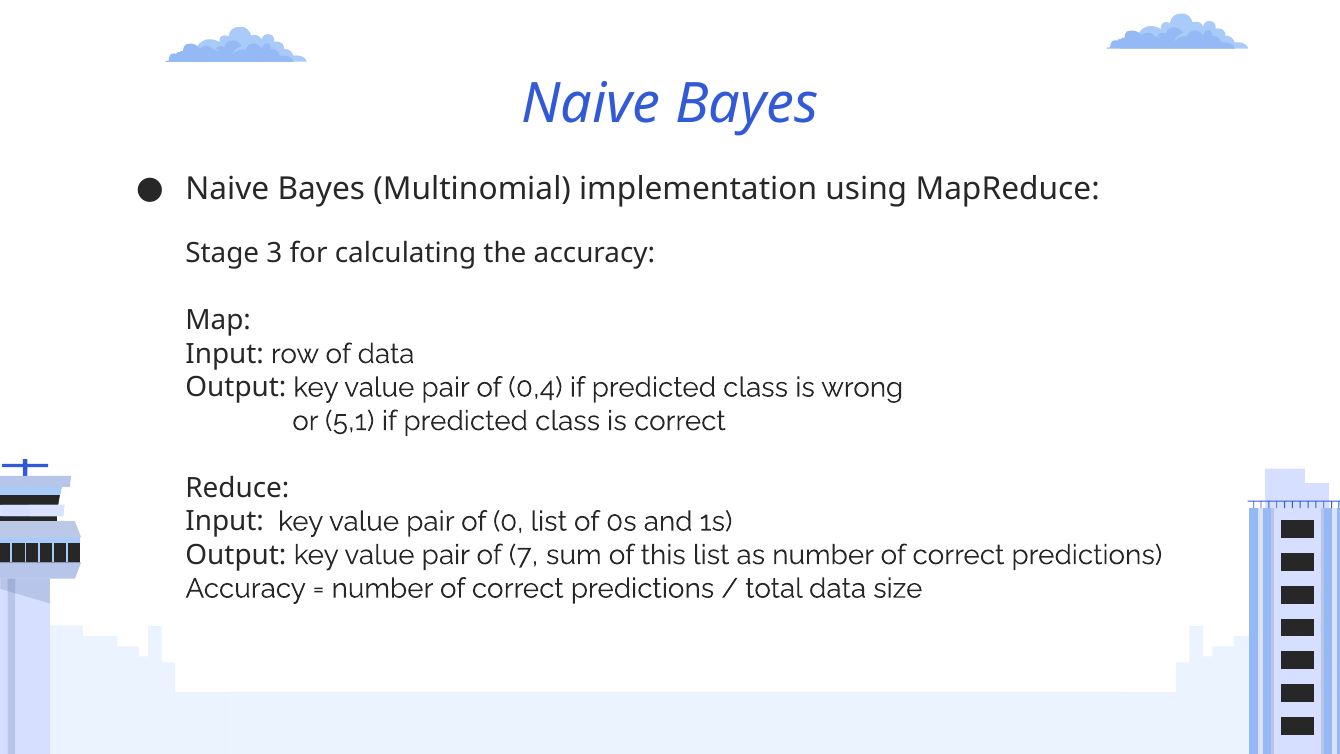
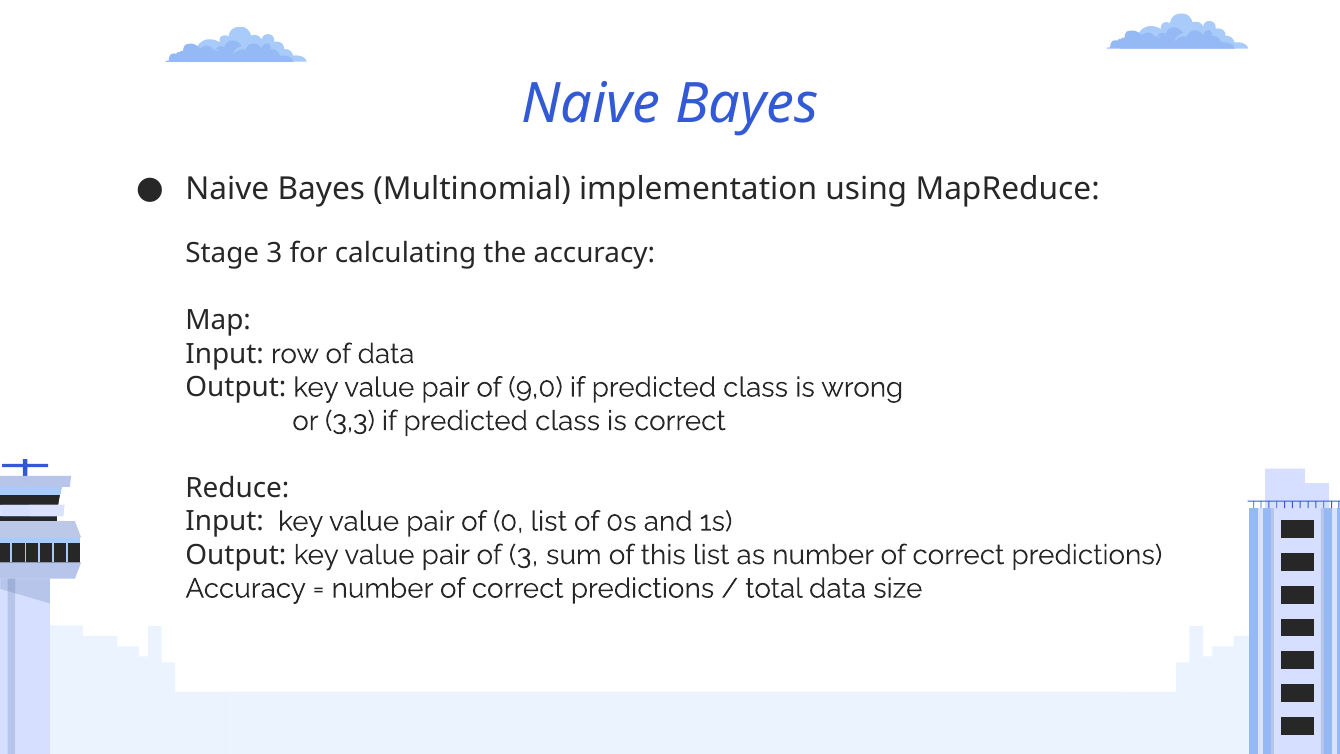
0,4: 0,4 -> 9,0 (536, 387)
5,1: 5,1 -> 3,3 (350, 421)
of 7: 7 -> 3 (523, 555)
